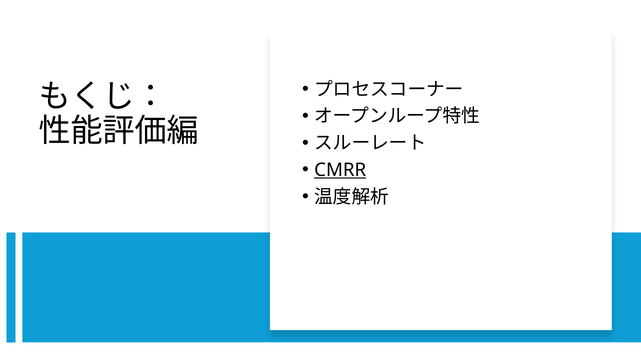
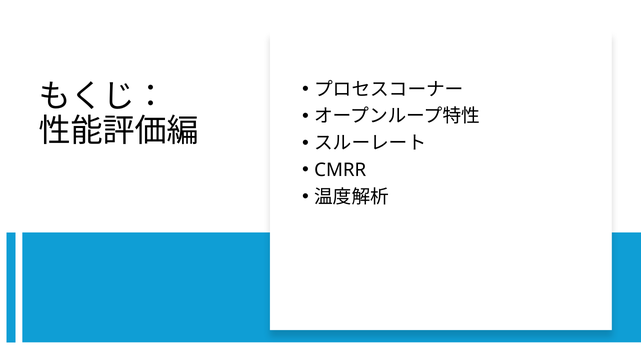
CMRR underline: present -> none (340, 170)
